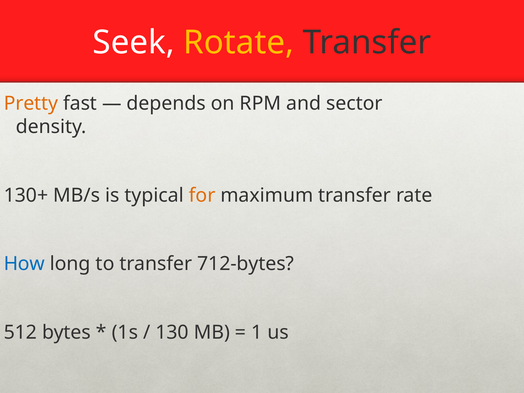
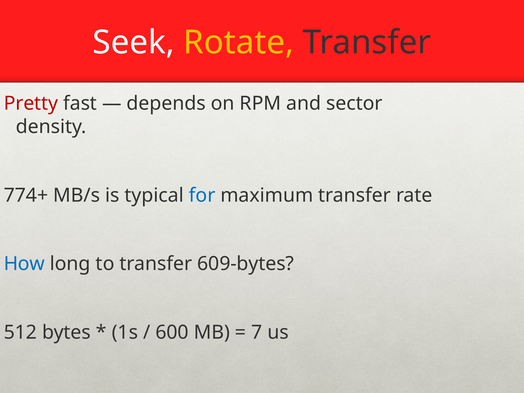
Pretty colour: orange -> red (31, 103)
130+: 130+ -> 774+ (26, 195)
for colour: orange -> blue (202, 195)
712-bytes: 712-bytes -> 609-bytes (246, 264)
130: 130 -> 600 (172, 332)
1: 1 -> 7 (257, 332)
